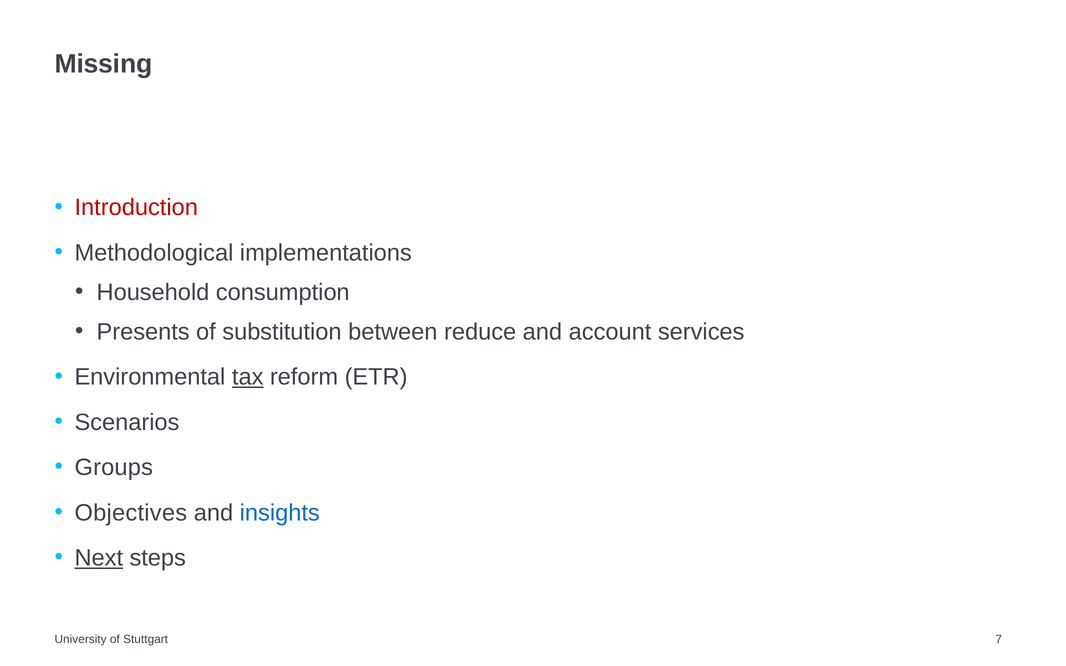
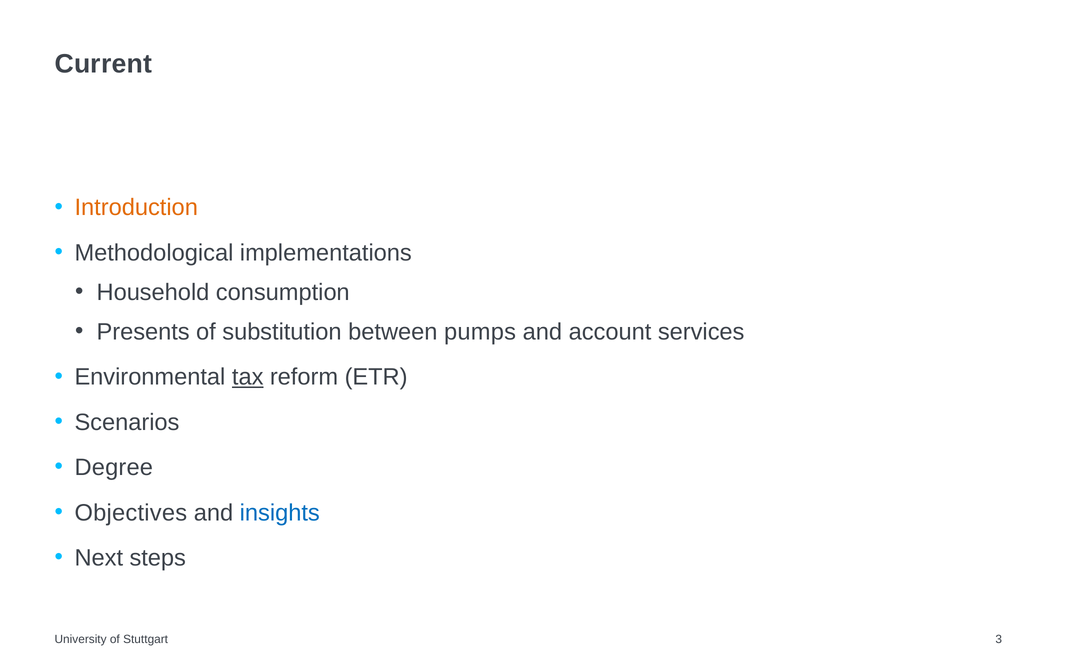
Missing: Missing -> Current (103, 64)
Introduction colour: red -> orange (136, 208)
reduce: reduce -> pumps (480, 332)
Groups: Groups -> Degree (114, 468)
Next underline: present -> none (99, 558)
7: 7 -> 3 (999, 640)
